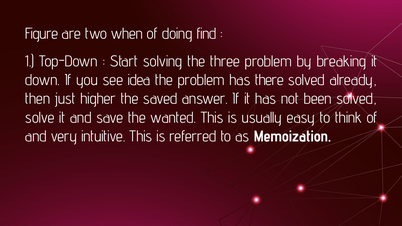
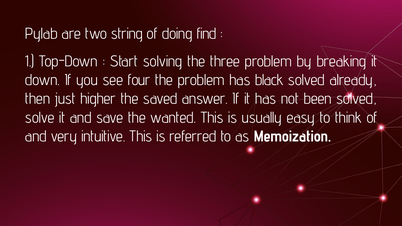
Figure: Figure -> Pylab (41, 34)
when: when -> string (127, 34)
idea: idea -> four (139, 80)
there: there -> black (269, 80)
